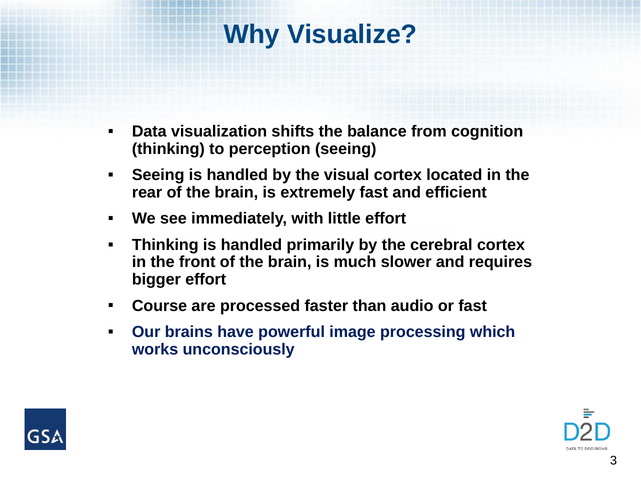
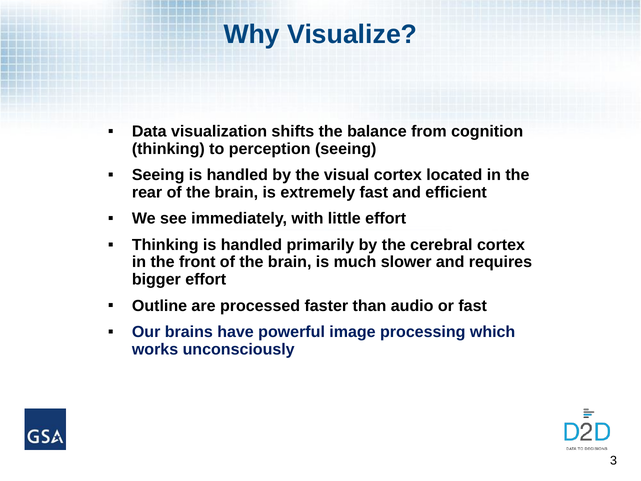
Course: Course -> Outline (160, 306)
